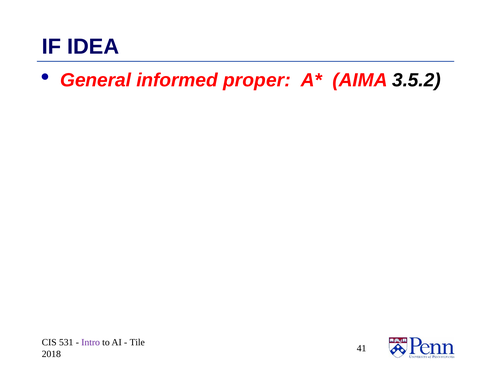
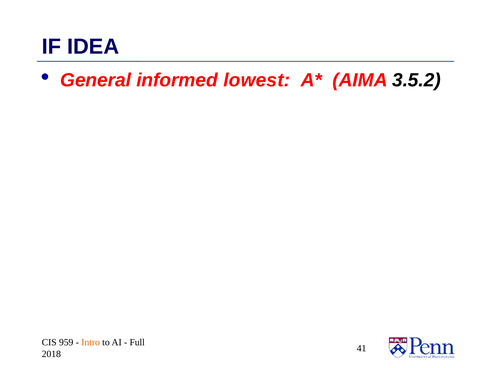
proper: proper -> lowest (257, 80)
531: 531 -> 959 (66, 343)
Intro colour: purple -> orange (91, 343)
Tile: Tile -> Full (137, 343)
